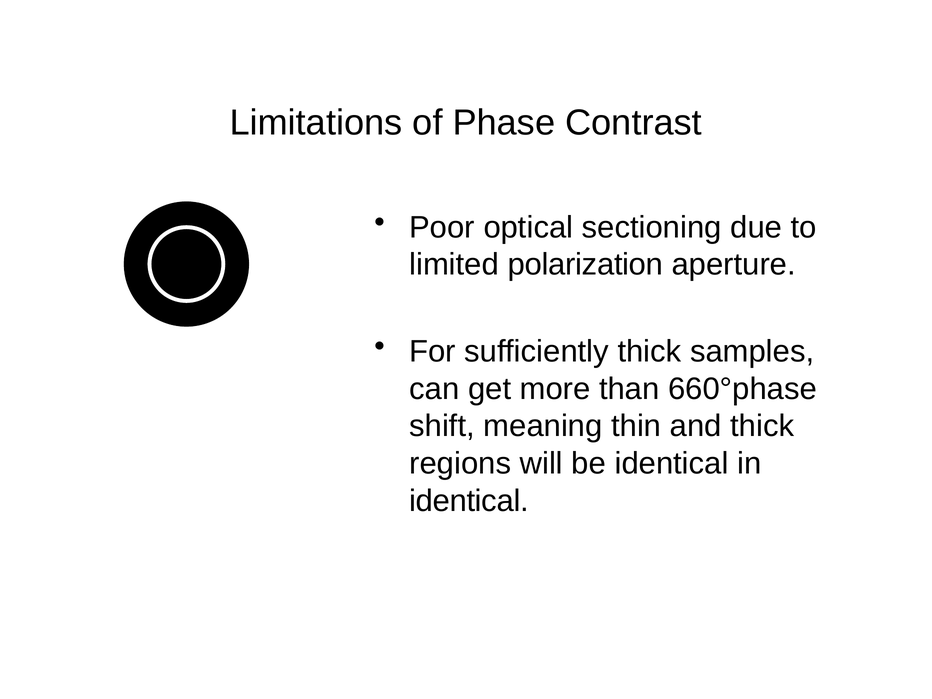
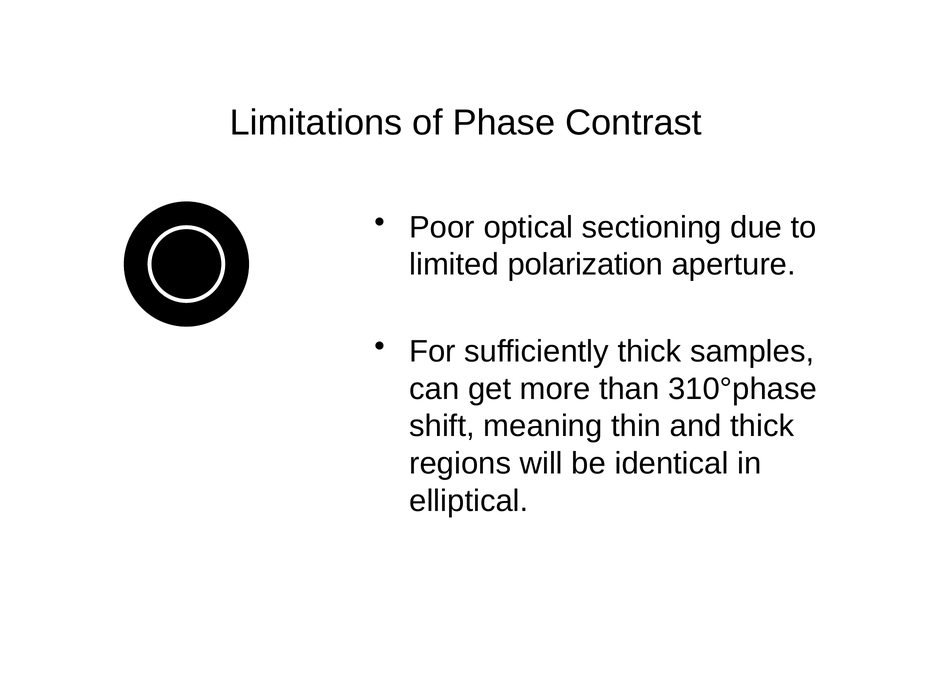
660°phase: 660°phase -> 310°phase (743, 389)
identical: identical -> elliptical (469, 501)
